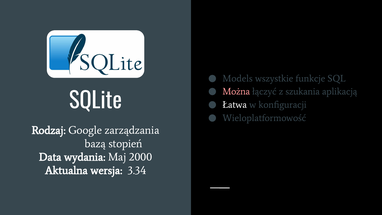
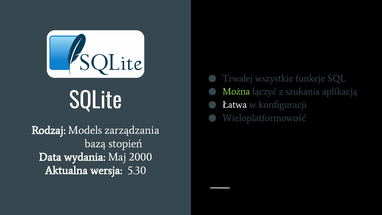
Models: Models -> Trwałej (238, 78)
Można colour: pink -> light green (236, 92)
Google: Google -> Models (85, 130)
3.34: 3.34 -> 5.30 (137, 170)
